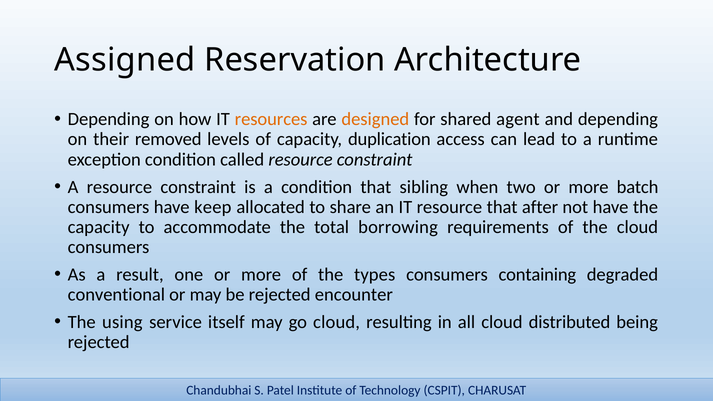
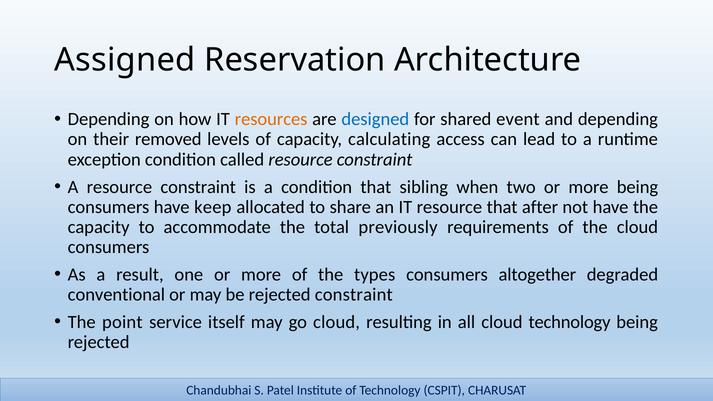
designed colour: orange -> blue (375, 119)
agent: agent -> event (518, 119)
duplication: duplication -> calculating (389, 139)
more batch: batch -> being (637, 187)
borrowing: borrowing -> previously (398, 227)
containing: containing -> altogether (537, 275)
rejected encounter: encounter -> constraint (354, 295)
using: using -> point (122, 322)
cloud distributed: distributed -> technology (570, 322)
